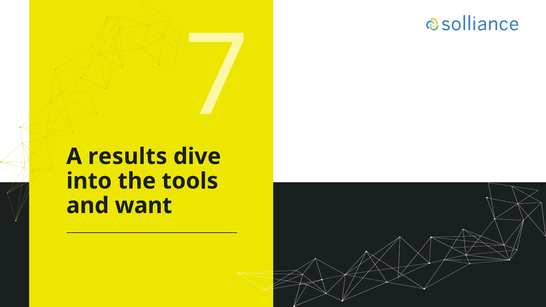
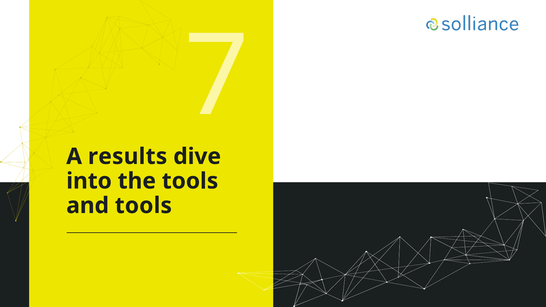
and want: want -> tools (143, 206)
